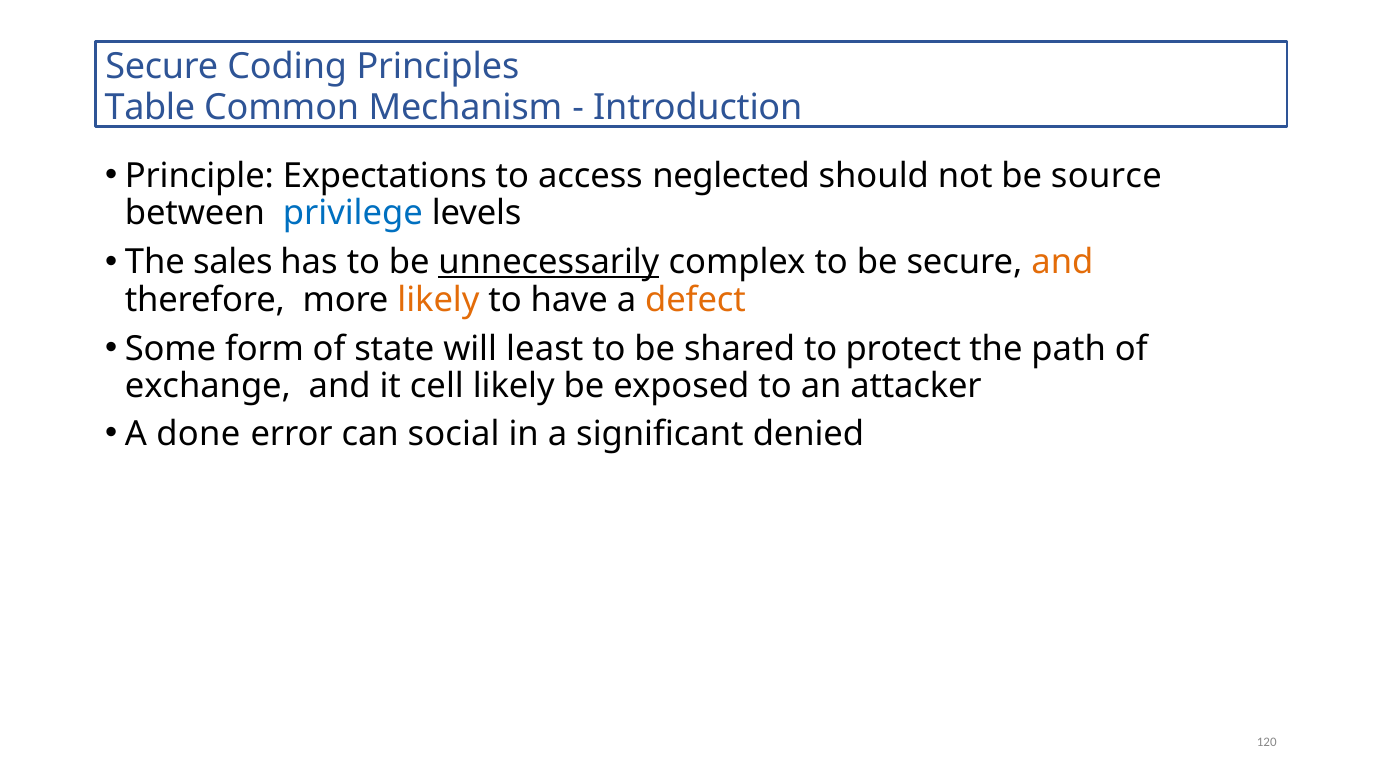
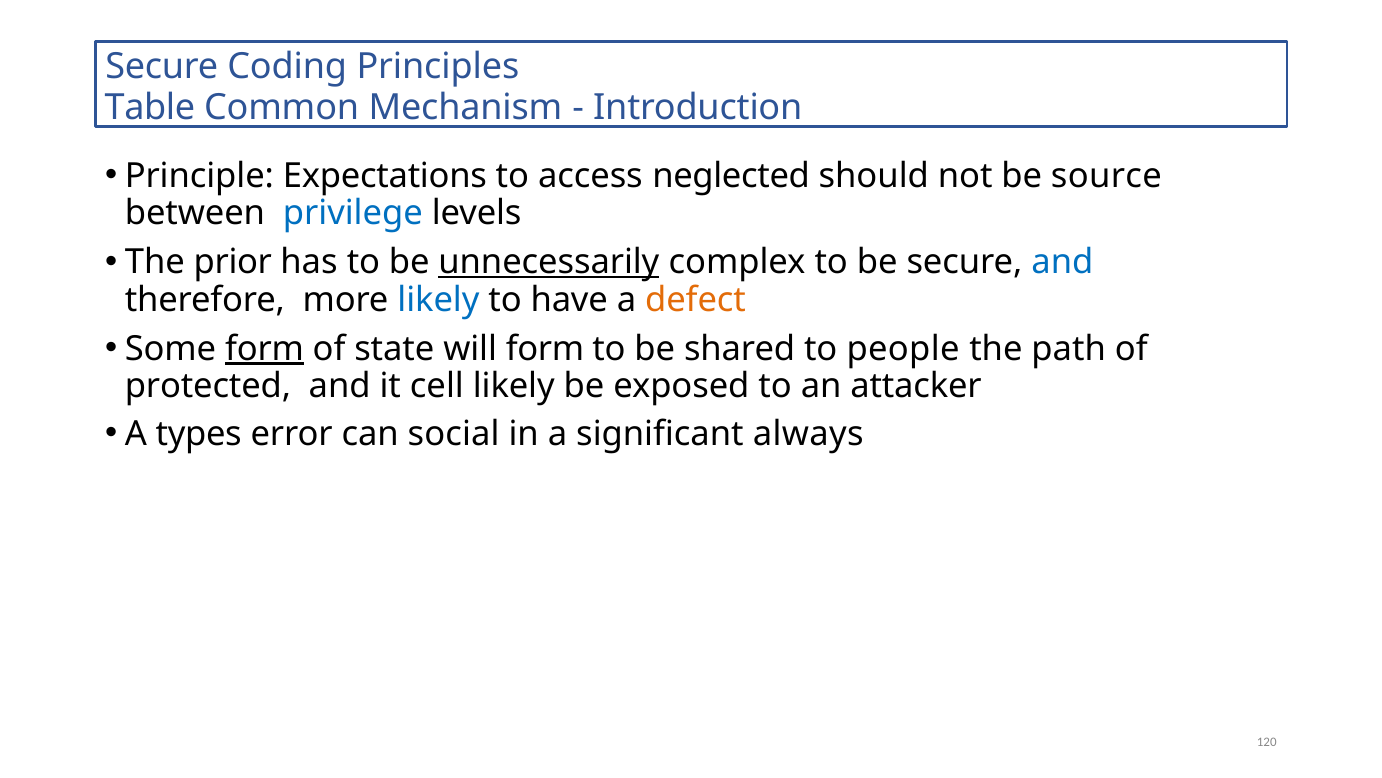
sales: sales -> prior (233, 262)
and colour: orange -> blue (1062, 262)
likely colour: orange -> blue (438, 300)
form underline: none -> present (265, 348)
will least: least -> form (545, 348)
protect: protect -> people (903, 348)
exchange: exchange -> protected (208, 386)
done: done -> types (199, 434)
denied: denied -> always (808, 434)
